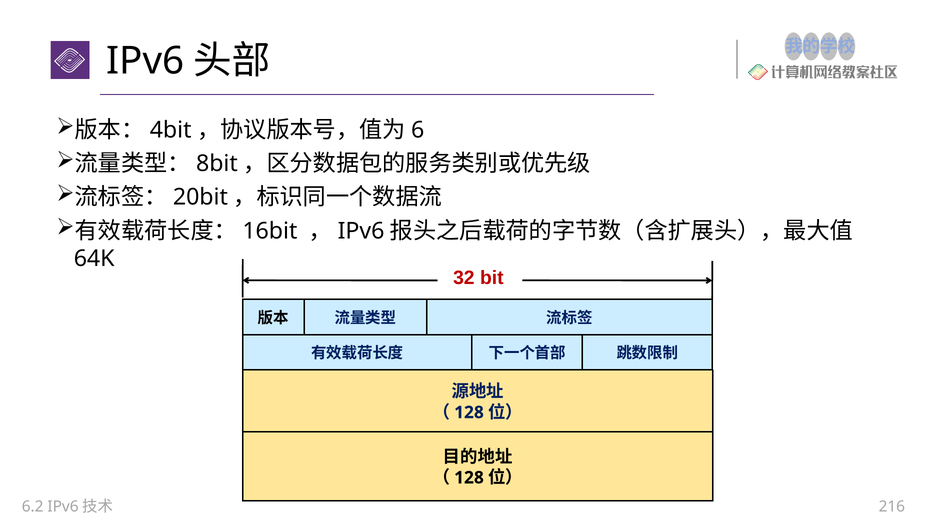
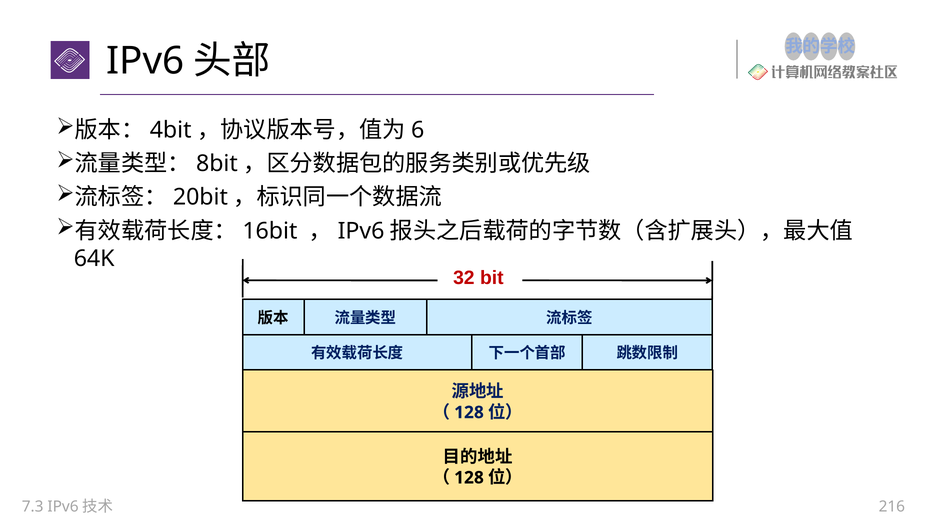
6.2: 6.2 -> 7.3 (33, 507)
